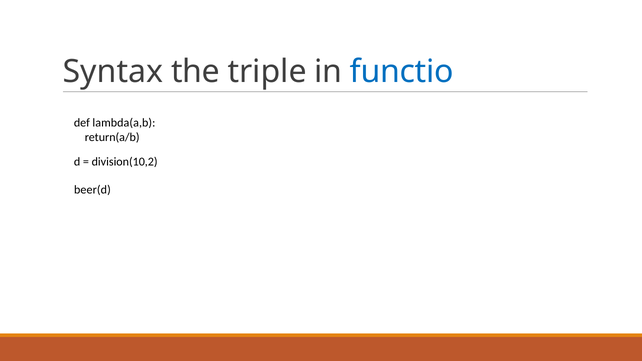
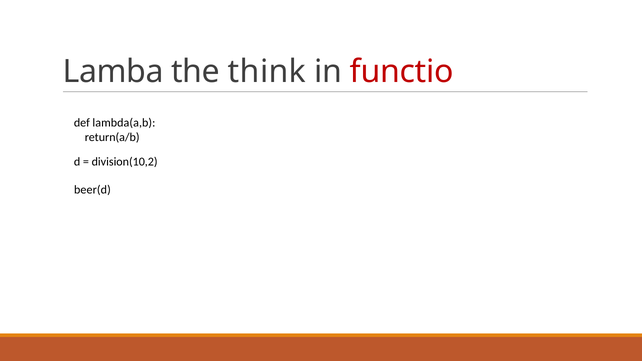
Syntax: Syntax -> Lamba (113, 72)
triple: triple -> think (267, 72)
functio colour: blue -> red (402, 72)
